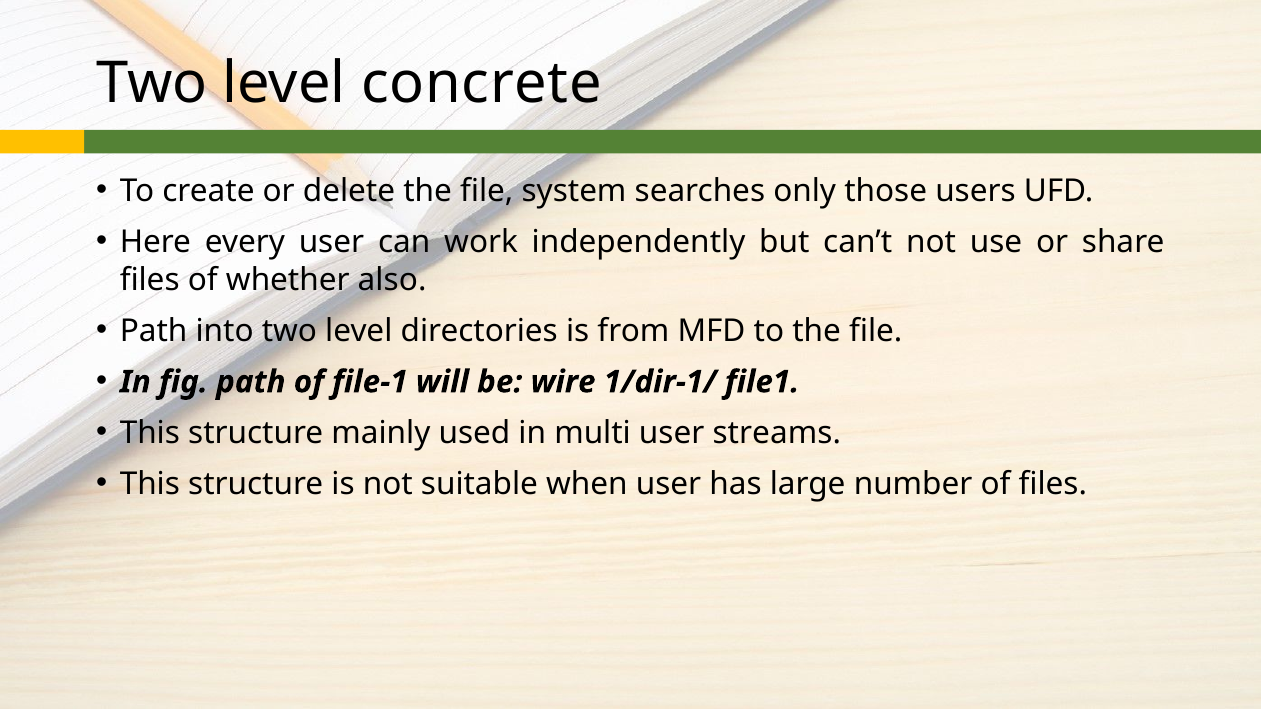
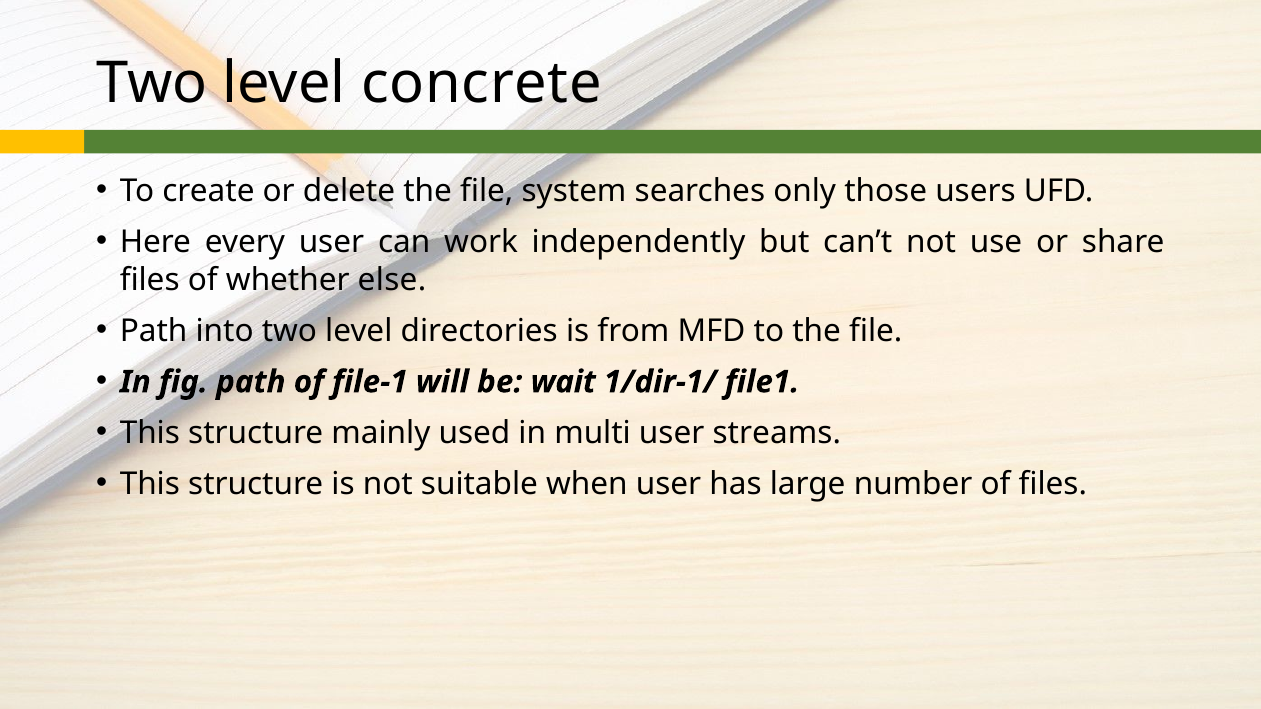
also: also -> else (392, 280)
wire: wire -> wait (563, 382)
